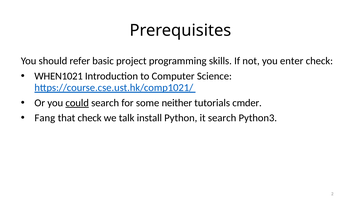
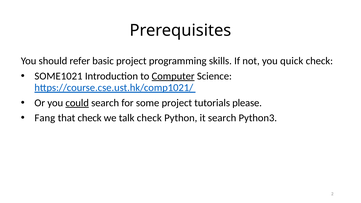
enter: enter -> quick (292, 61)
WHEN1021: WHEN1021 -> SOME1021 (58, 76)
Computer underline: none -> present (173, 76)
some neither: neither -> project (177, 103)
cmder: cmder -> please (247, 103)
talk install: install -> check (149, 118)
